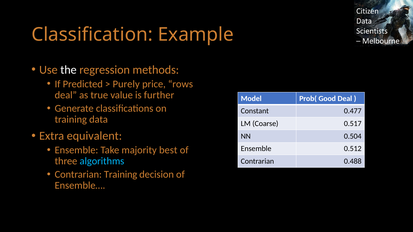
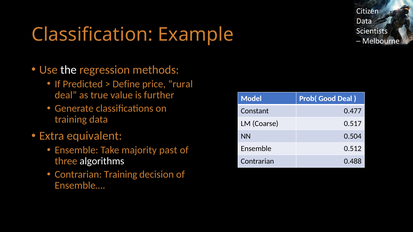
Purely: Purely -> Define (126, 84)
rows: rows -> rural (180, 84)
best: best -> past (168, 150)
algorithms colour: light blue -> white (102, 161)
